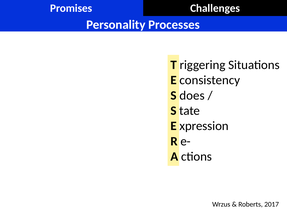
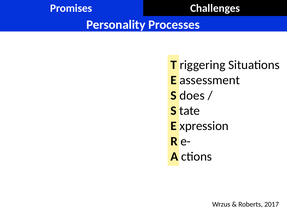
consistency: consistency -> assessment (210, 80)
